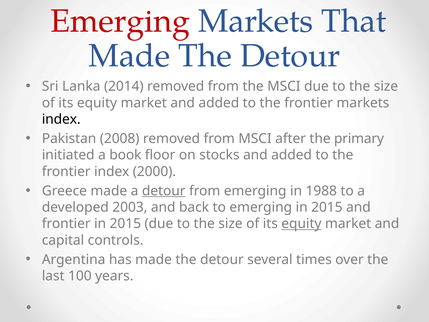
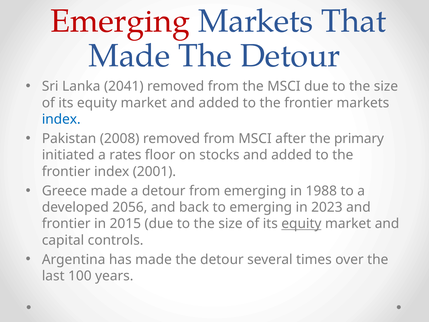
2014: 2014 -> 2041 (124, 86)
index colour: black -> blue (61, 119)
book: book -> rates (125, 155)
2000: 2000 -> 2001 (154, 171)
detour underline: present -> none (164, 191)
2003: 2003 -> 2056 (130, 207)
emerging in 2015: 2015 -> 2023 (327, 207)
